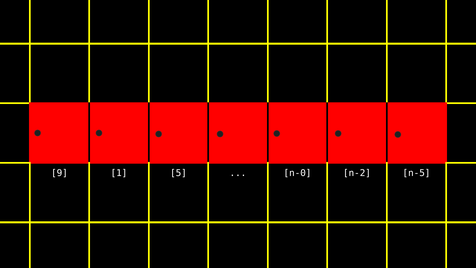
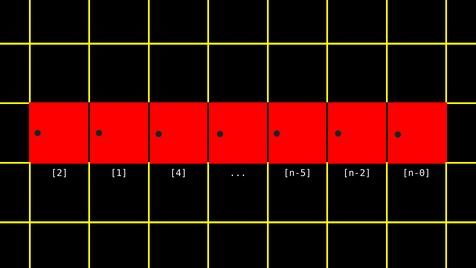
9: 9 -> 2 (59, 173)
5: 5 -> 4 (178, 173)
n-0: n-0 -> n-5 (297, 173)
n-5: n-5 -> n-0 (416, 173)
